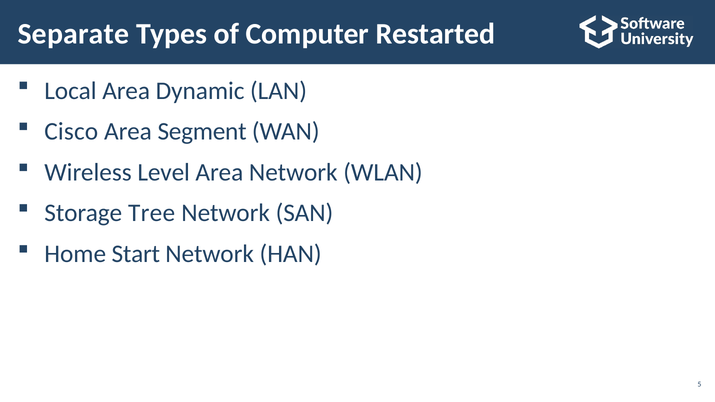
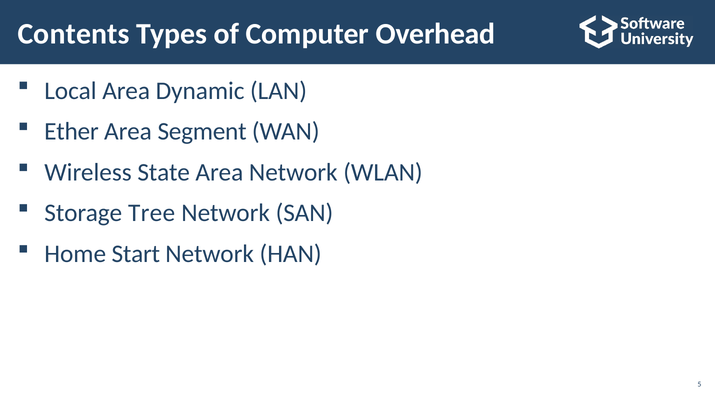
Separate: Separate -> Contents (74, 34)
Restarted: Restarted -> Overhead (435, 34)
Cisco: Cisco -> Ether (71, 132)
Level: Level -> State (164, 172)
